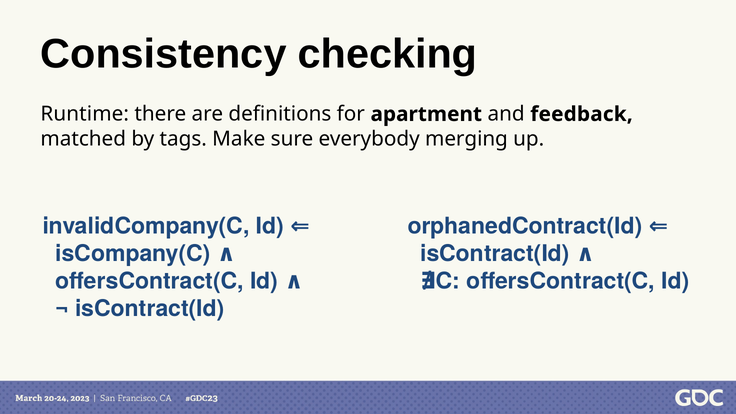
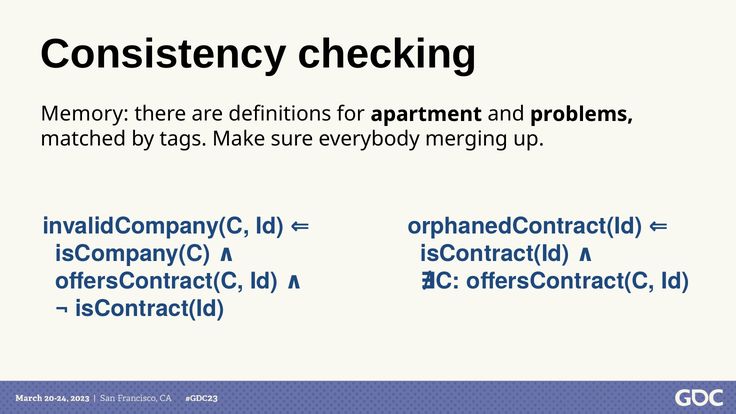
Runtime: Runtime -> Memory (85, 114)
feedback: feedback -> problems (582, 114)
